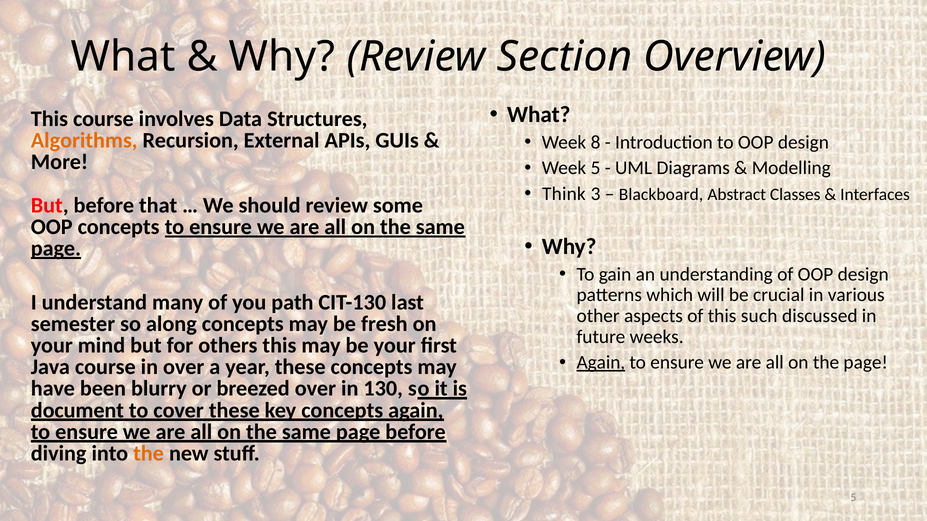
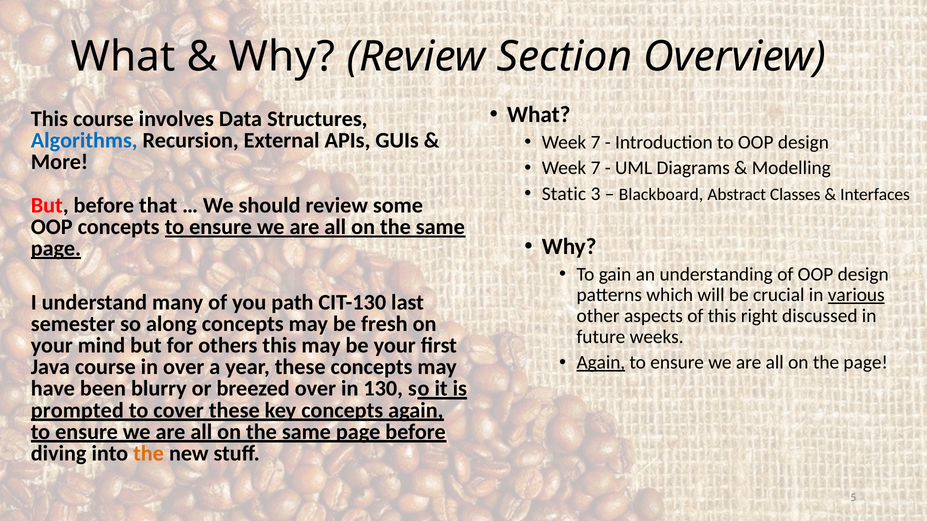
Algorithms colour: orange -> blue (84, 141)
8: 8 -> 7 (596, 142)
5: 5 -> 7 (596, 168)
Think: Think -> Static (564, 194)
various underline: none -> present (856, 295)
such: such -> right (759, 316)
document: document -> prompted (77, 411)
